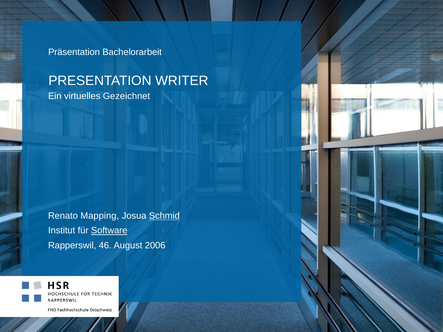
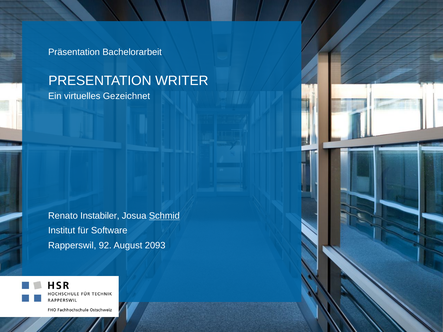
Mapping: Mapping -> Instabiler (100, 216)
Software underline: present -> none (109, 231)
46: 46 -> 92 (105, 246)
2006: 2006 -> 2093 (155, 246)
